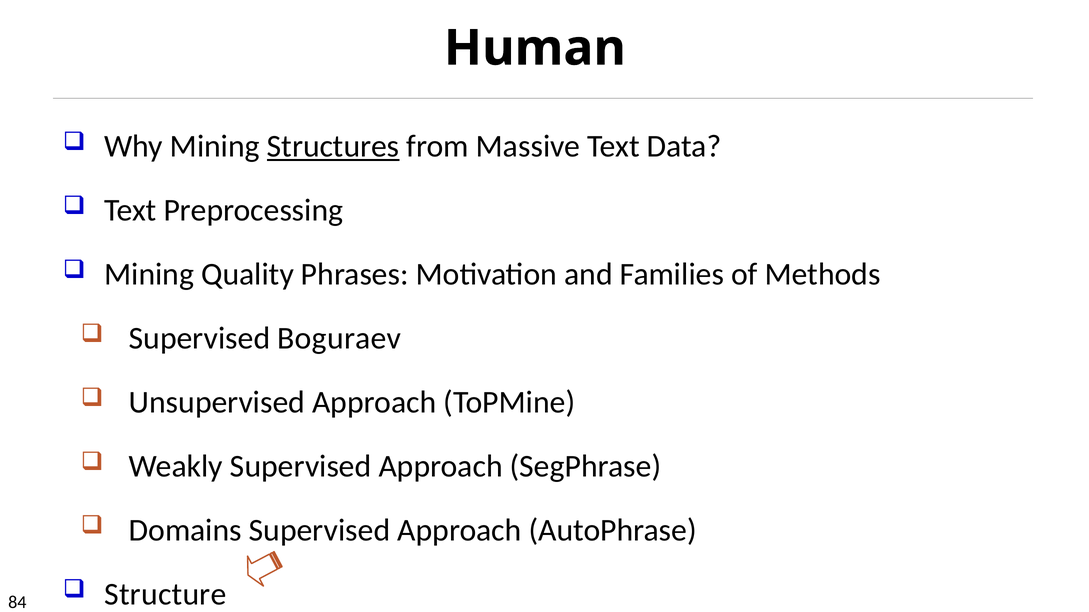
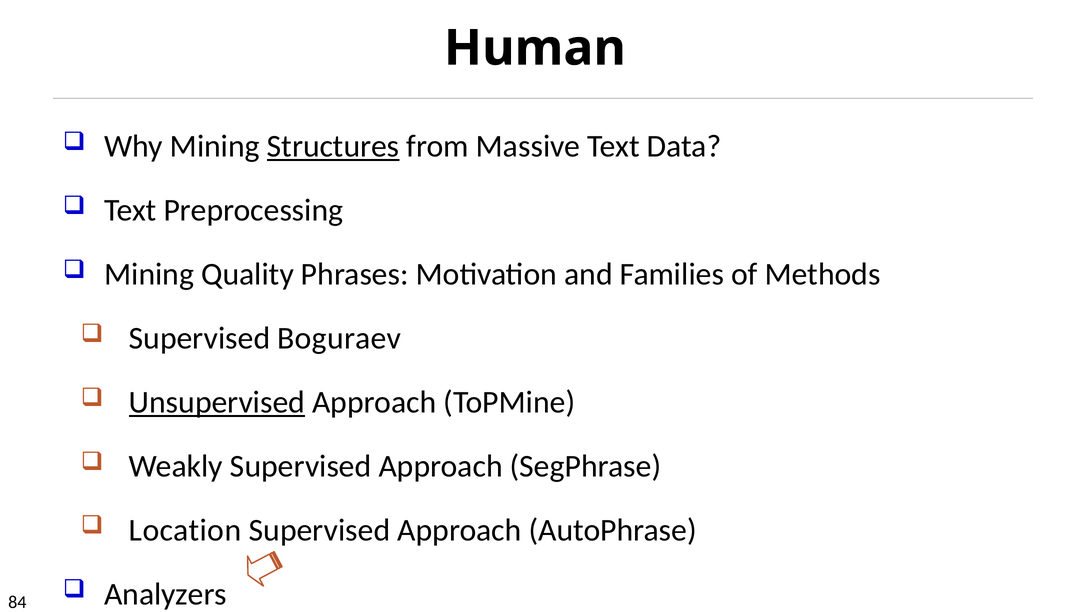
Unsupervised underline: none -> present (217, 403)
Domains: Domains -> Location (185, 531)
Structure: Structure -> Analyzers (166, 595)
